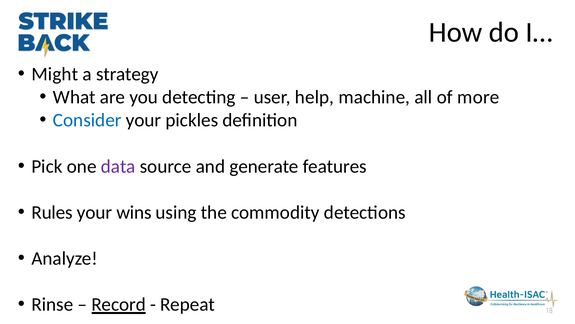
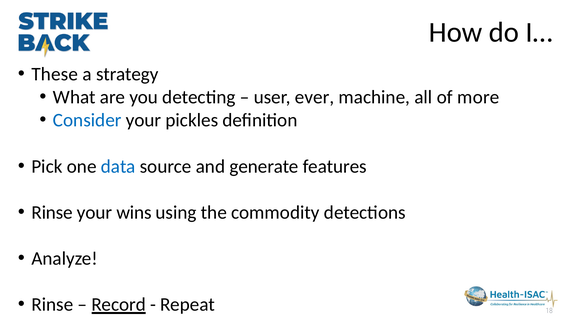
Might: Might -> These (55, 74)
help: help -> ever (315, 97)
data colour: purple -> blue (118, 166)
Rules: Rules -> Rinse (52, 212)
